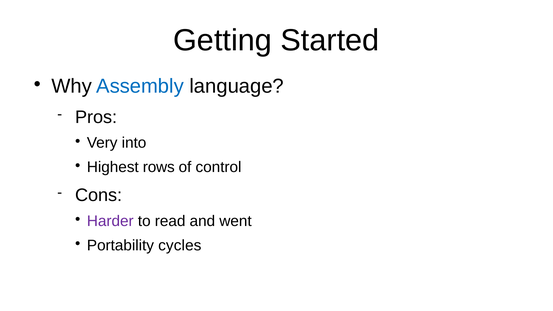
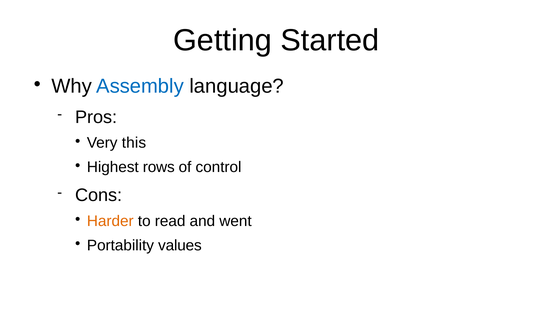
into: into -> this (134, 143)
Harder colour: purple -> orange (110, 221)
cycles: cycles -> values (180, 245)
